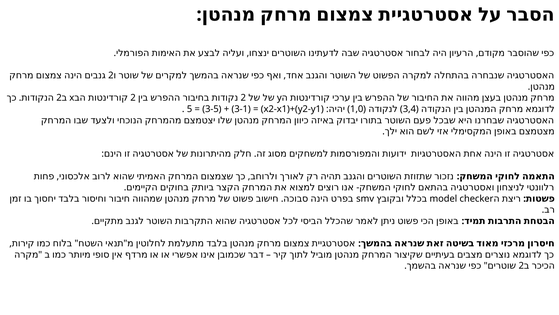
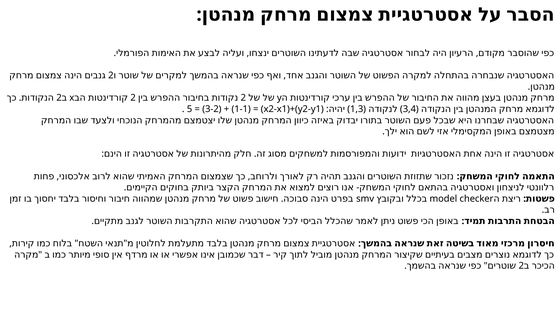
3-5: 3-5 -> 3-2 (212, 109)
3-1: 3-1 -> 1-1 (241, 109)
1,0: 1,0 -> 1,3 (357, 109)
